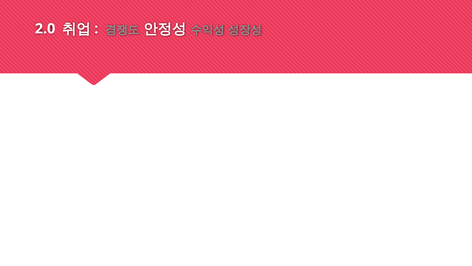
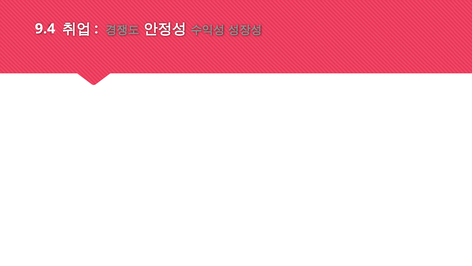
2.0: 2.0 -> 9.4 (45, 29)
